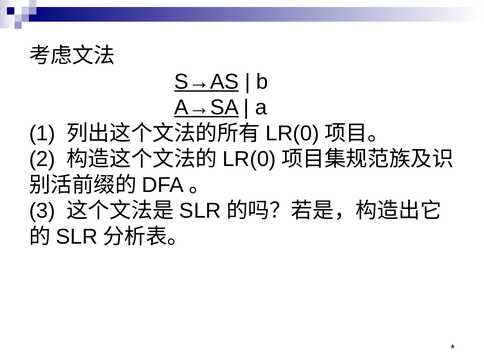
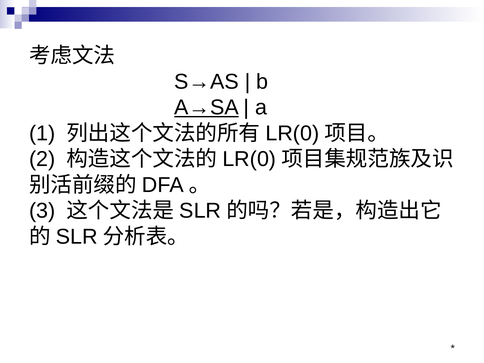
S→AS underline: present -> none (206, 82)
